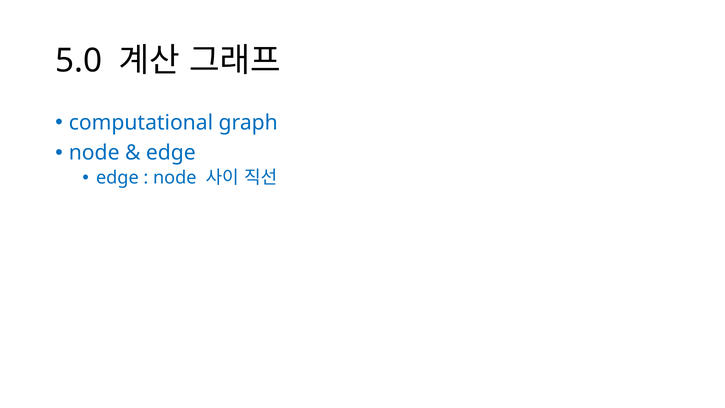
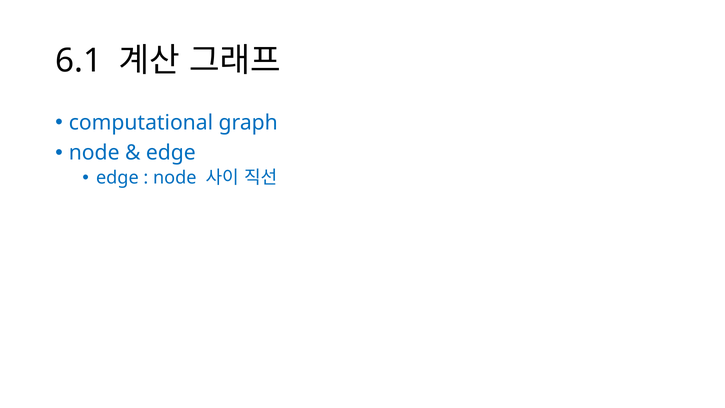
5.0: 5.0 -> 6.1 (79, 61)
